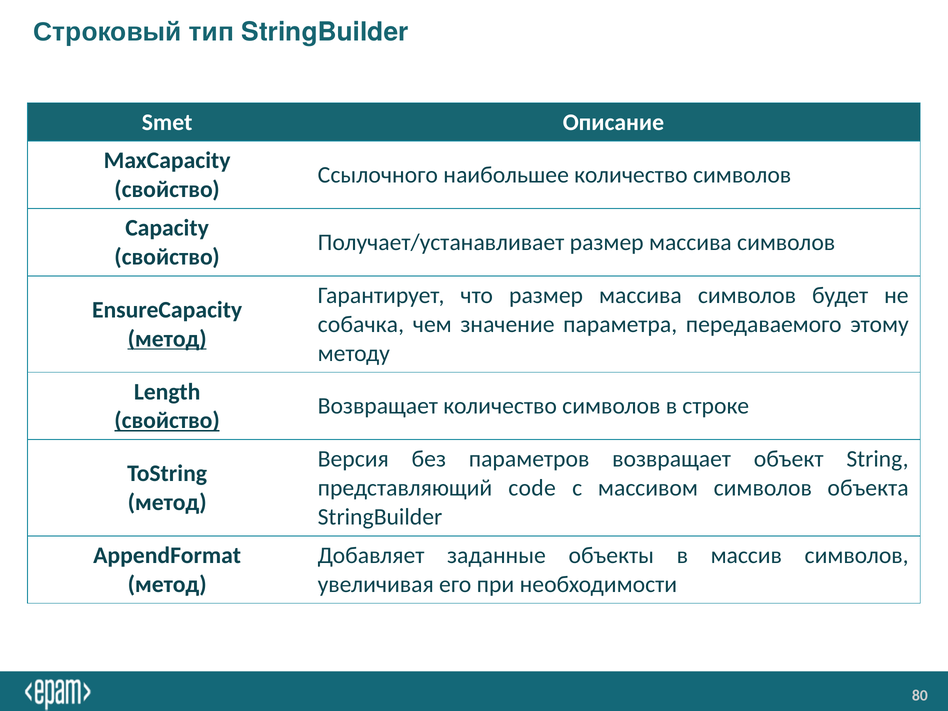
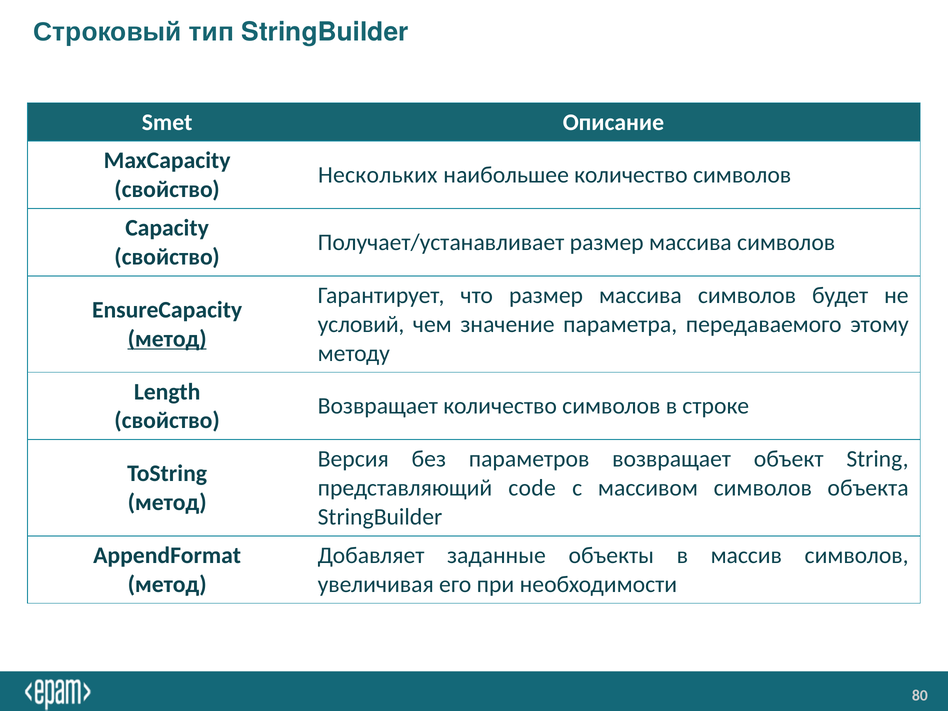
Ссылочного: Ссылочного -> Нескольких (378, 175)
собачка: собачка -> условий (361, 324)
свойство underline: present -> none (167, 421)
